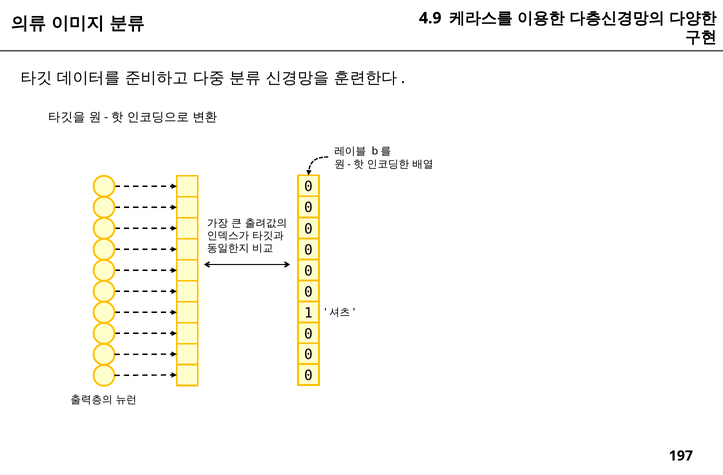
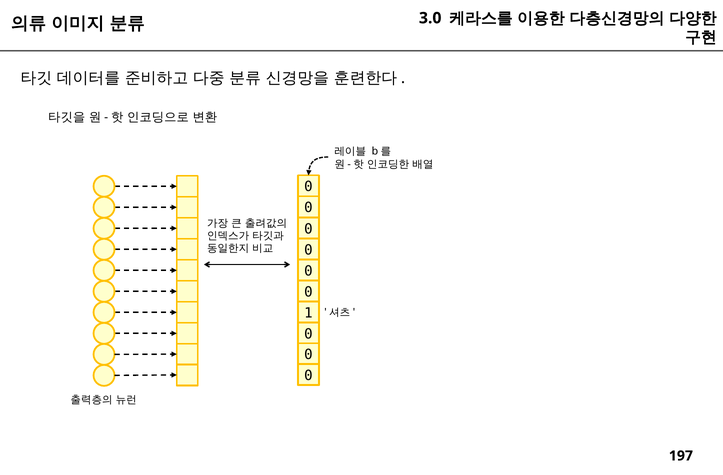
4.9: 4.9 -> 3.0 (430, 18)
